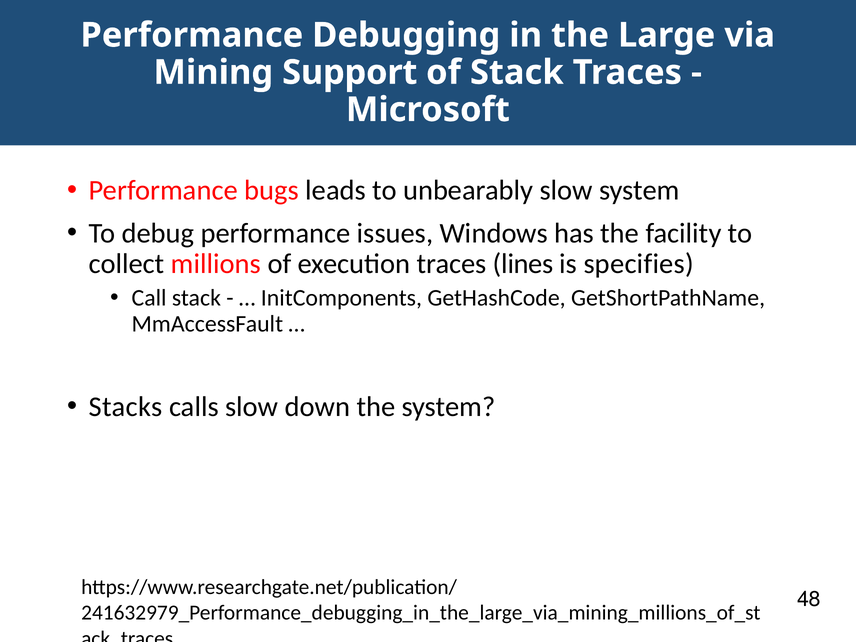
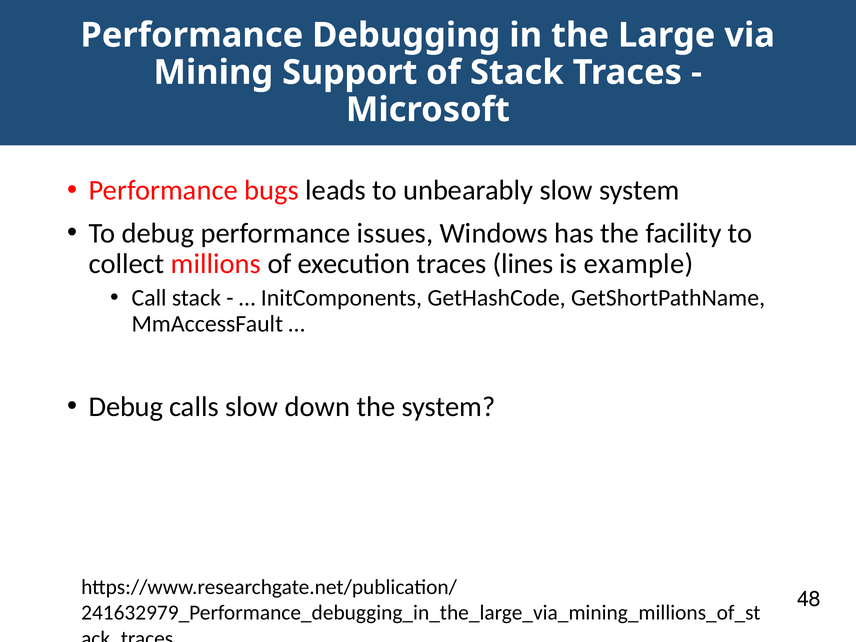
specifies: specifies -> example (639, 264)
Stacks: Stacks -> Debug (126, 407)
